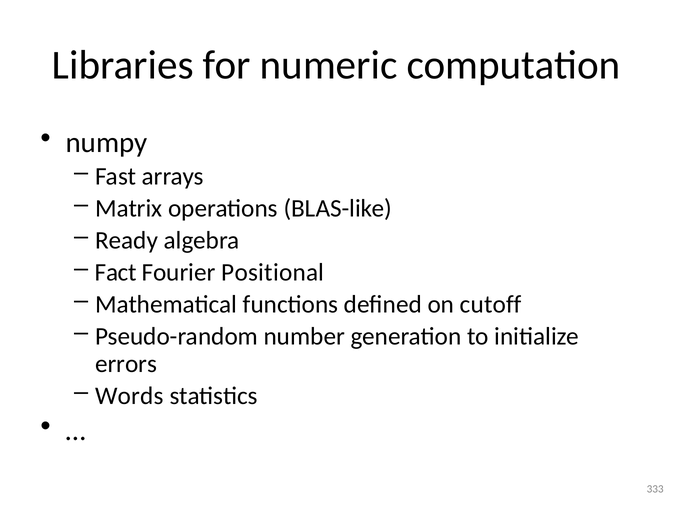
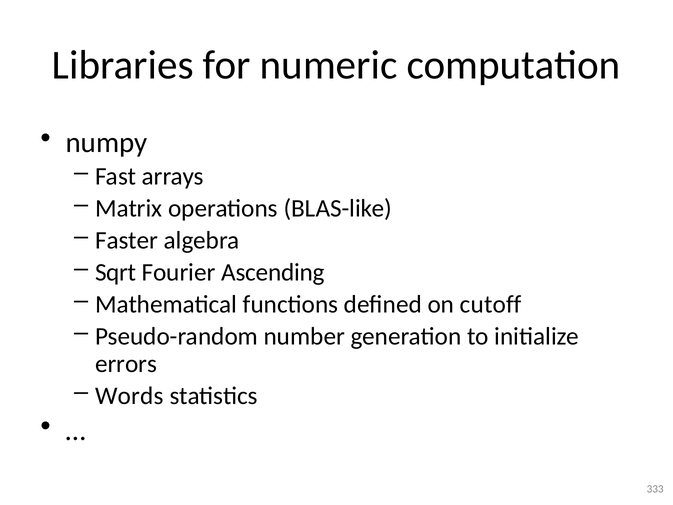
Ready: Ready -> Faster (127, 240)
Fact: Fact -> Sqrt (116, 272)
Positional: Positional -> Ascending (273, 272)
